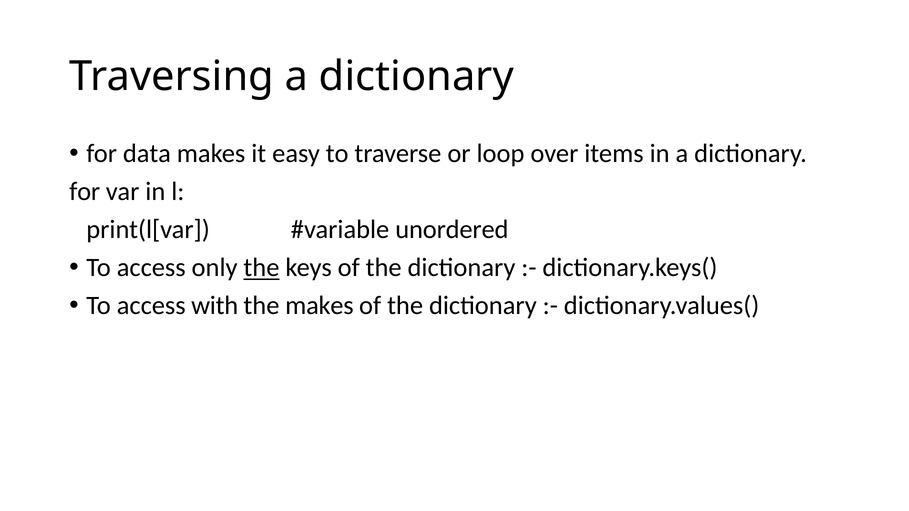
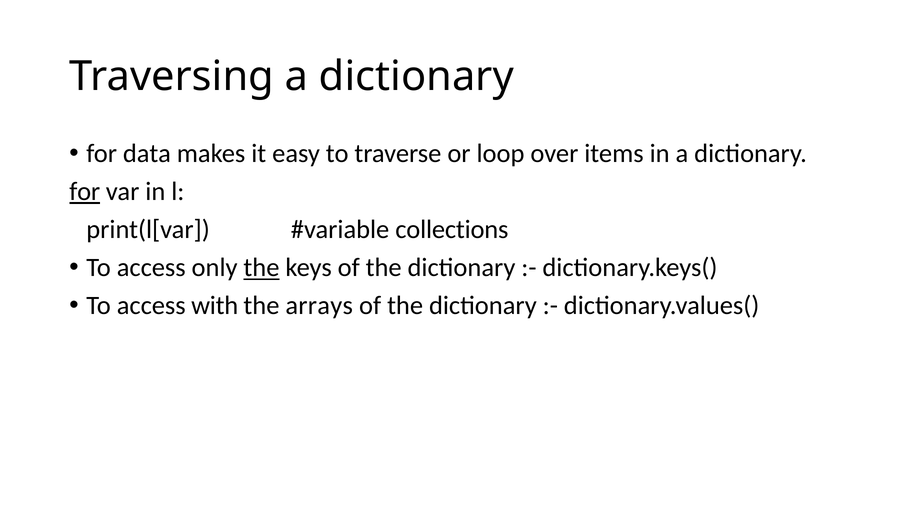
for underline: none -> present (85, 192)
unordered: unordered -> collections (452, 230)
the makes: makes -> arrays (319, 306)
